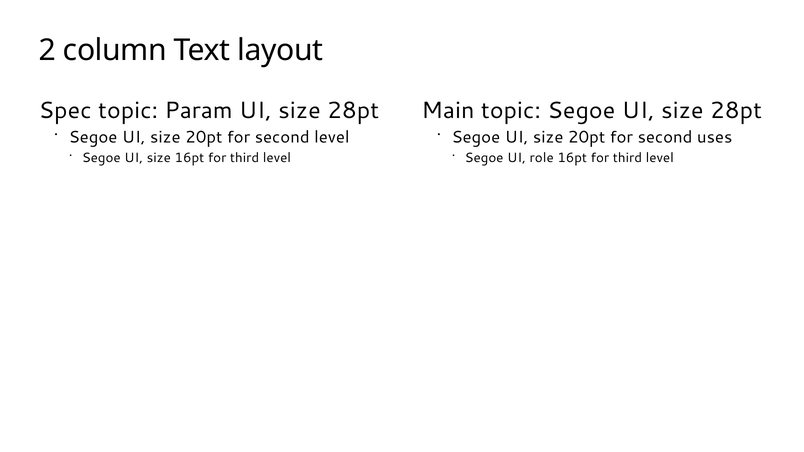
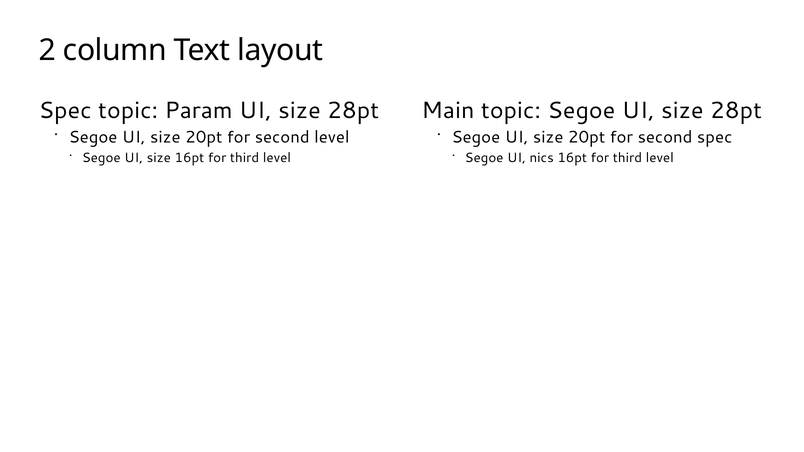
second uses: uses -> spec (715, 137)
role: role -> nics (542, 158)
